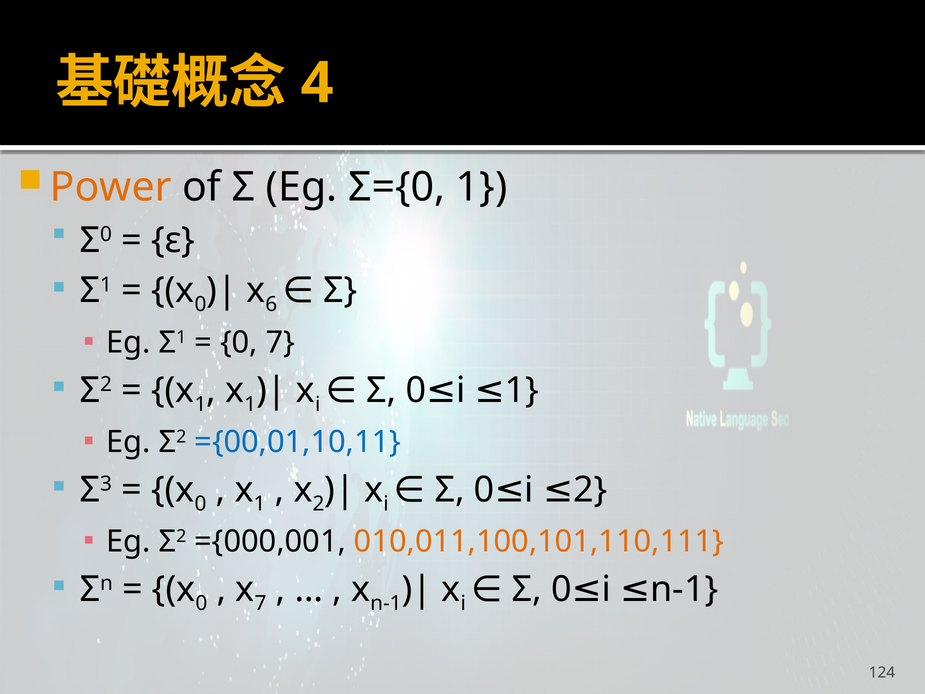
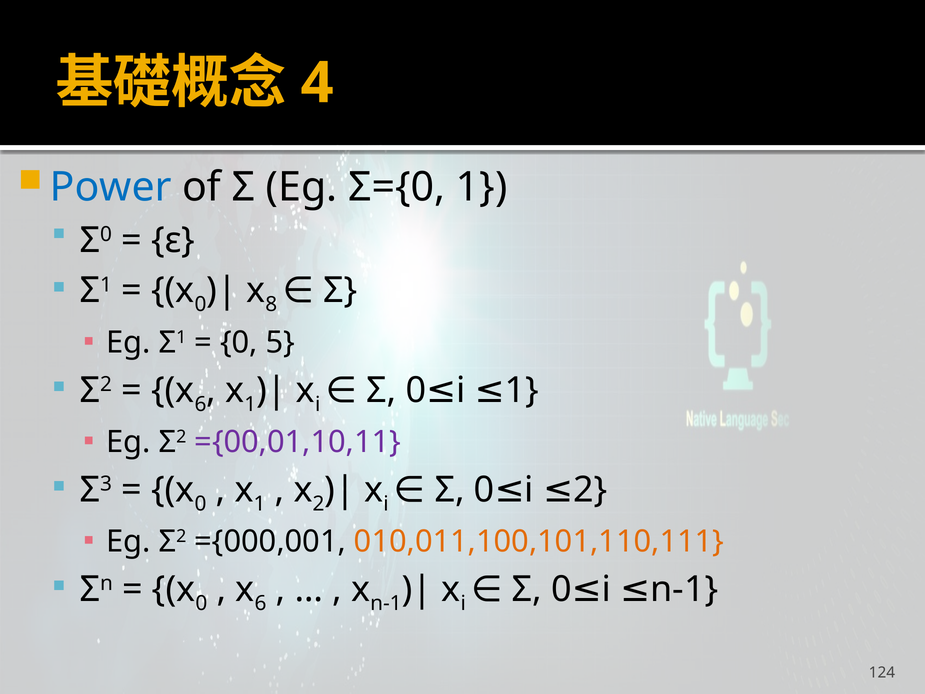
Power colour: orange -> blue (111, 187)
6: 6 -> 8 (271, 304)
0 7: 7 -> 5 (280, 342)
1: 1 -> 6 (201, 404)
={00,01,10,11 colour: blue -> purple (298, 442)
7: 7 -> 6 (260, 603)
